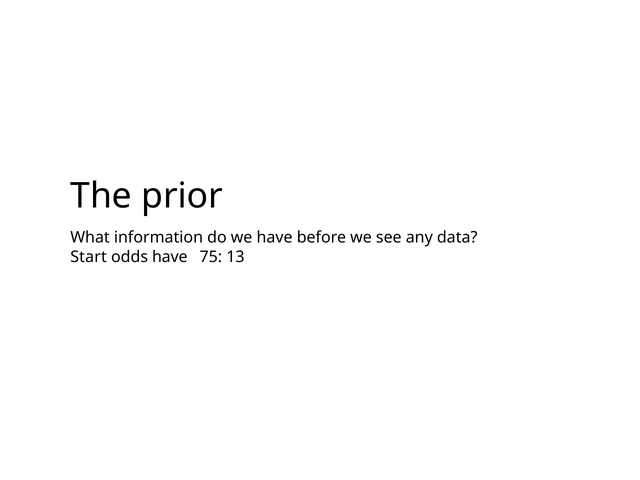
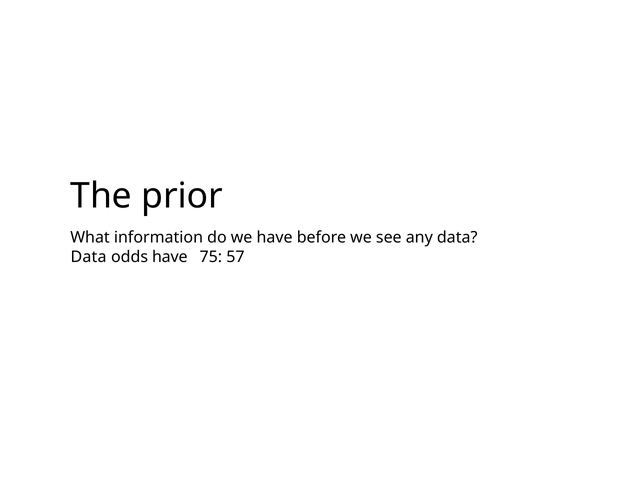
Start: Start -> Data (89, 257)
13: 13 -> 57 (235, 257)
